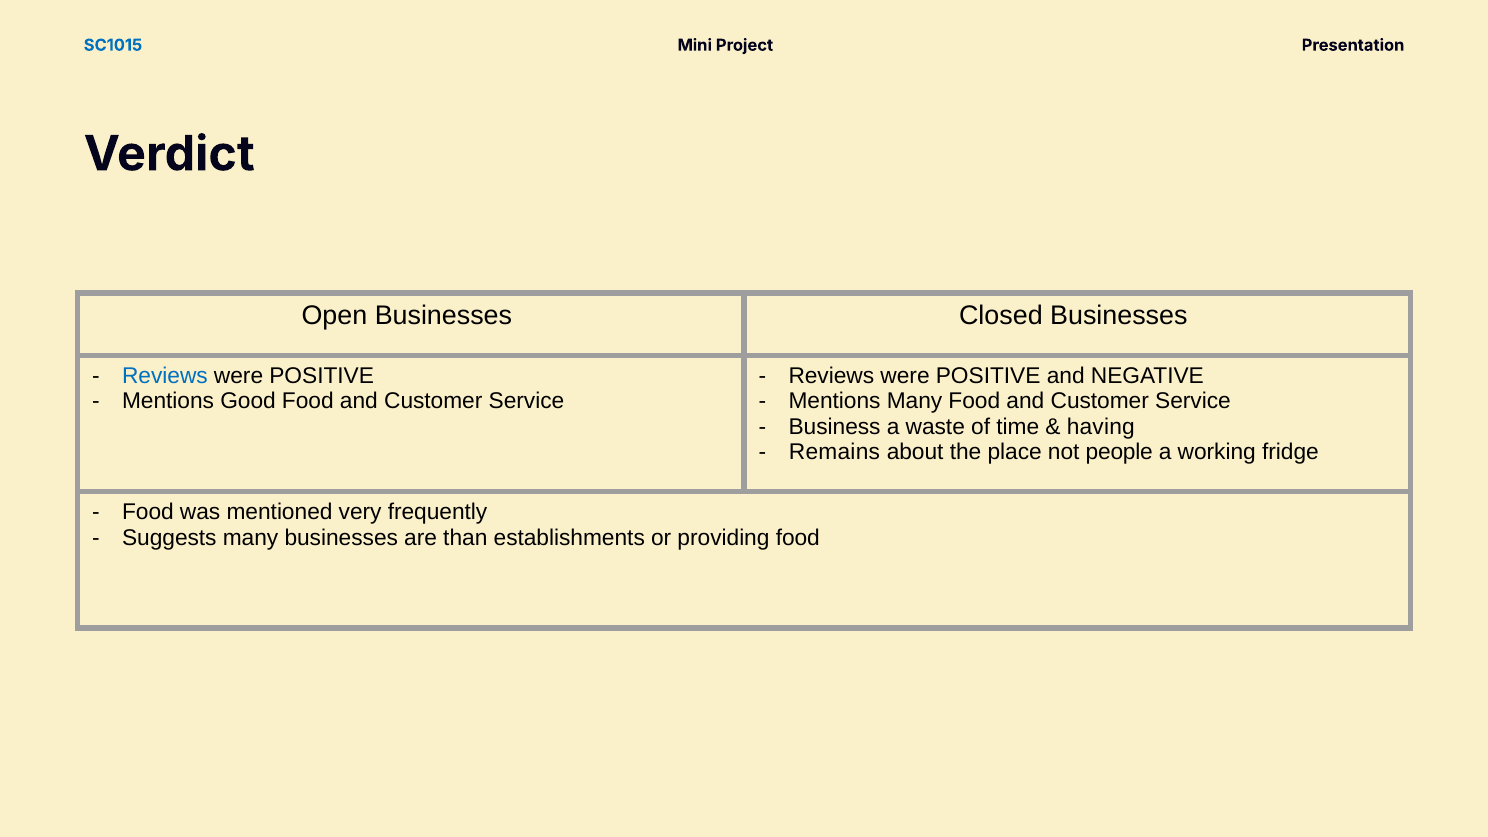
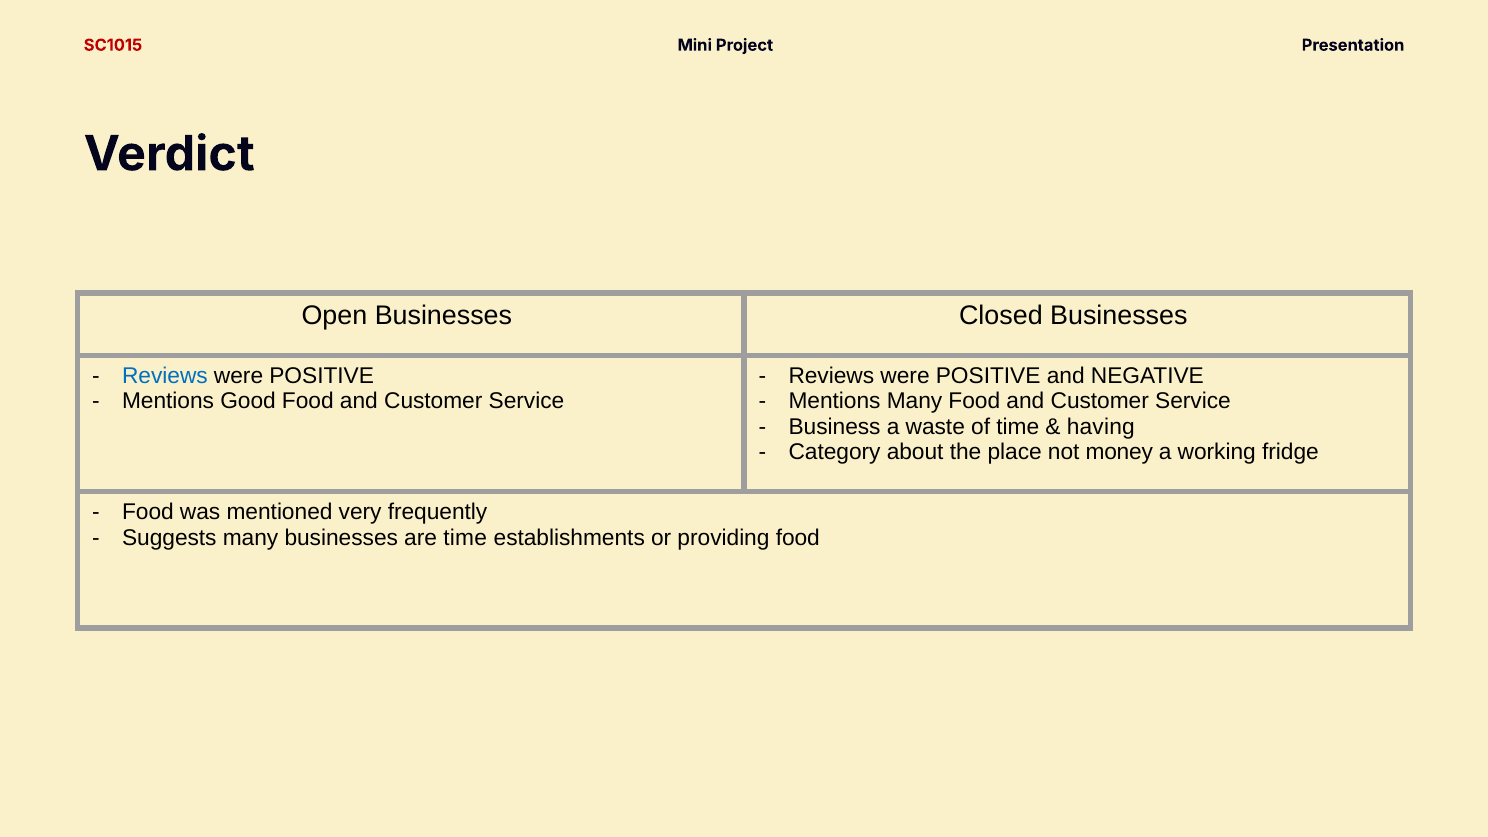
SC1015 colour: blue -> red (113, 45)
Remains: Remains -> Category (835, 452)
people: people -> money (1119, 452)
are than: than -> time (465, 538)
